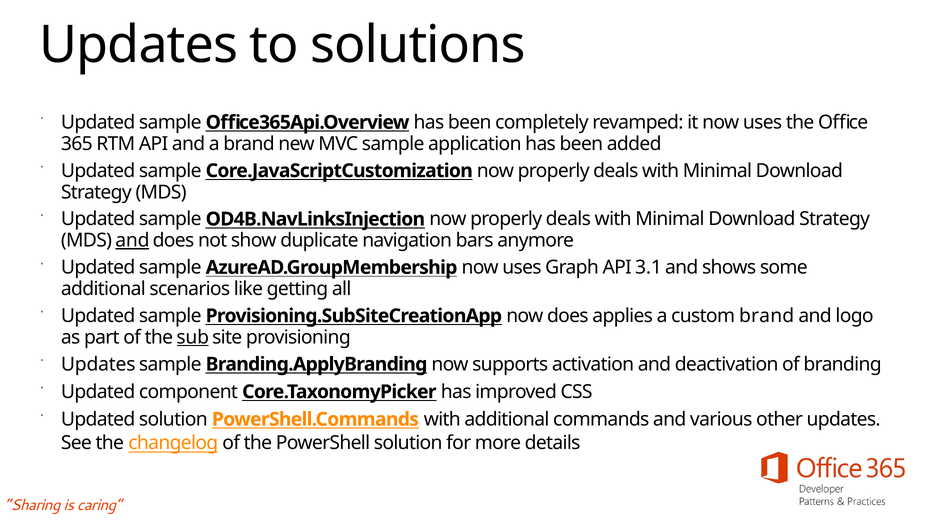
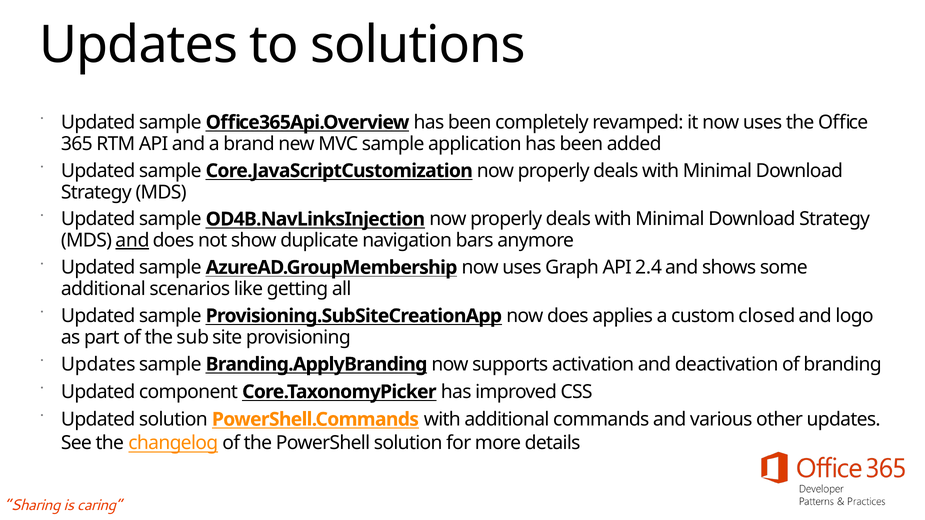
3.1: 3.1 -> 2.4 (648, 268)
custom brand: brand -> closed (767, 316)
sub underline: present -> none (193, 338)
